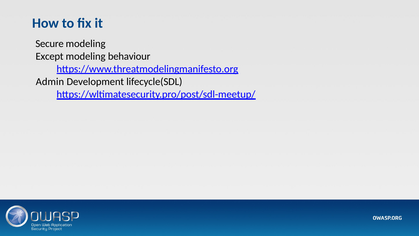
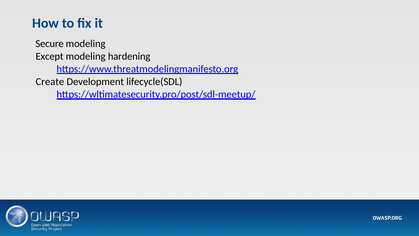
behaviour: behaviour -> hardening (129, 56)
Admin: Admin -> Create (50, 82)
